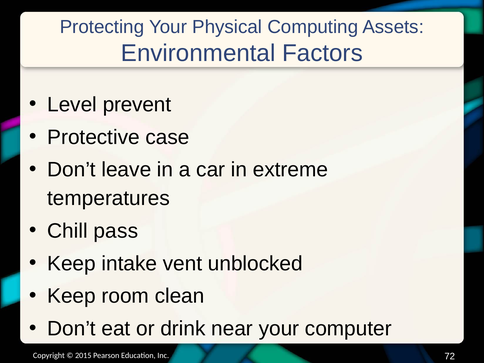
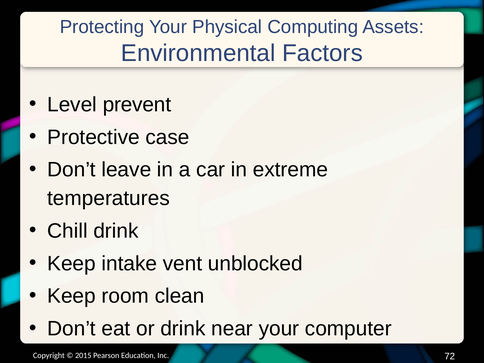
Chill pass: pass -> drink (116, 231)
